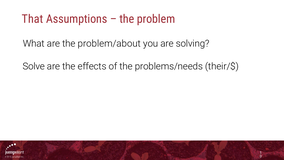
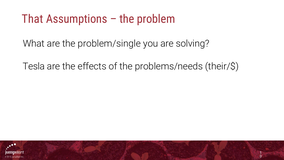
problem/about: problem/about -> problem/single (109, 43)
Solve: Solve -> Tesla (34, 66)
